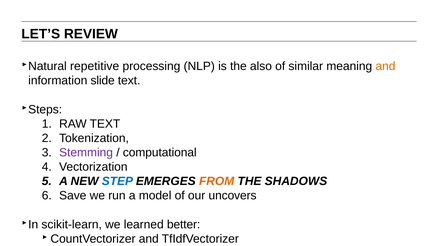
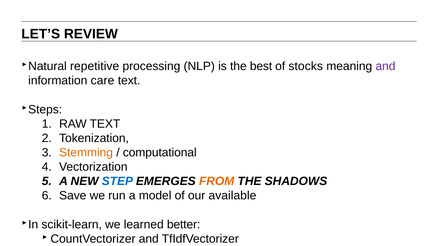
also: also -> best (261, 66)
similar: similar -> stocks (306, 66)
and colour: orange -> purple (385, 66)
slide: slide -> care (103, 81)
Stemming colour: purple -> orange (86, 153)
uncovers: uncovers -> available (232, 196)
